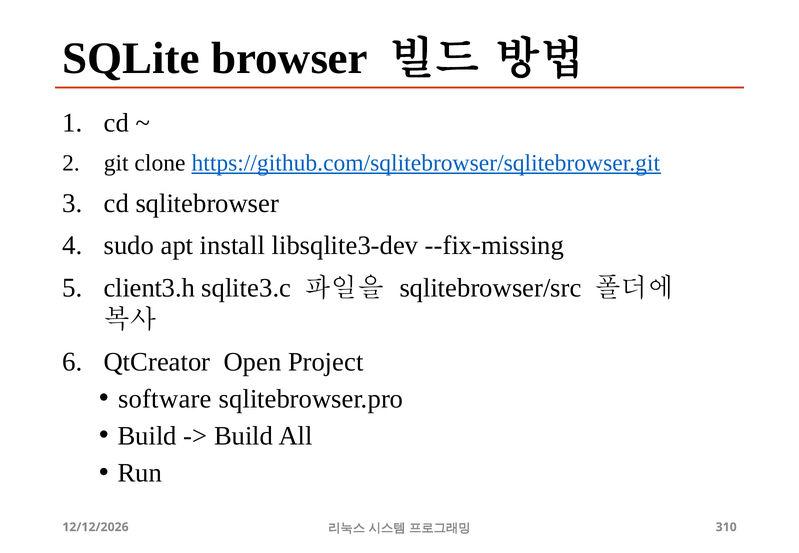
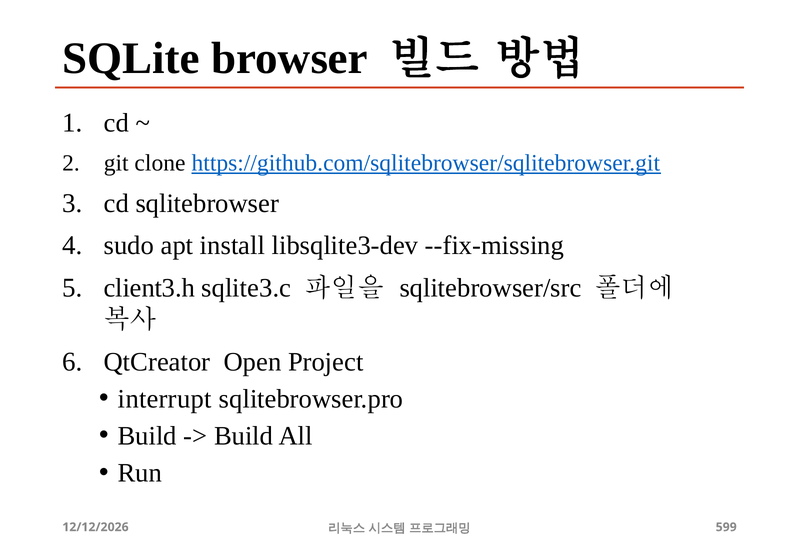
software: software -> interrupt (165, 399)
310: 310 -> 599 (726, 527)
